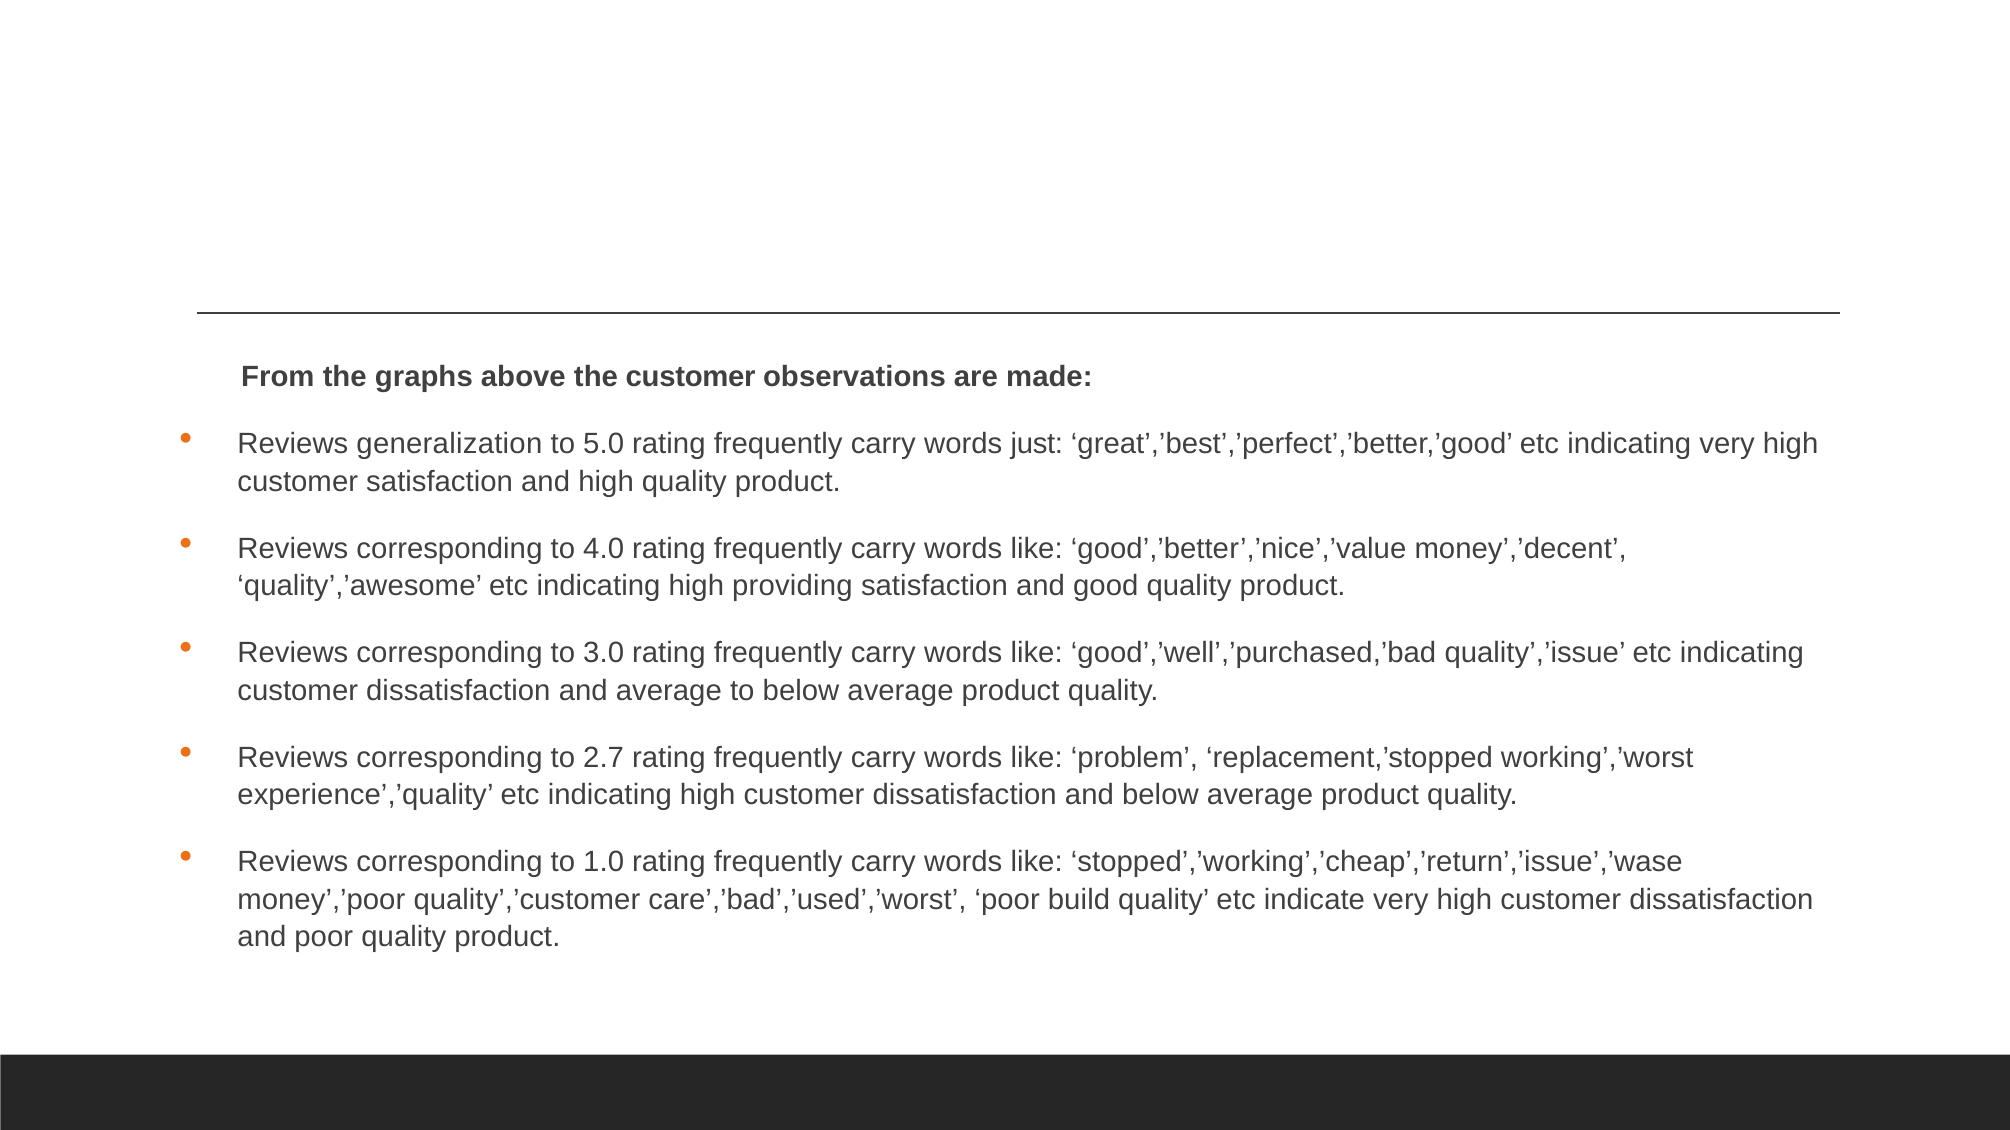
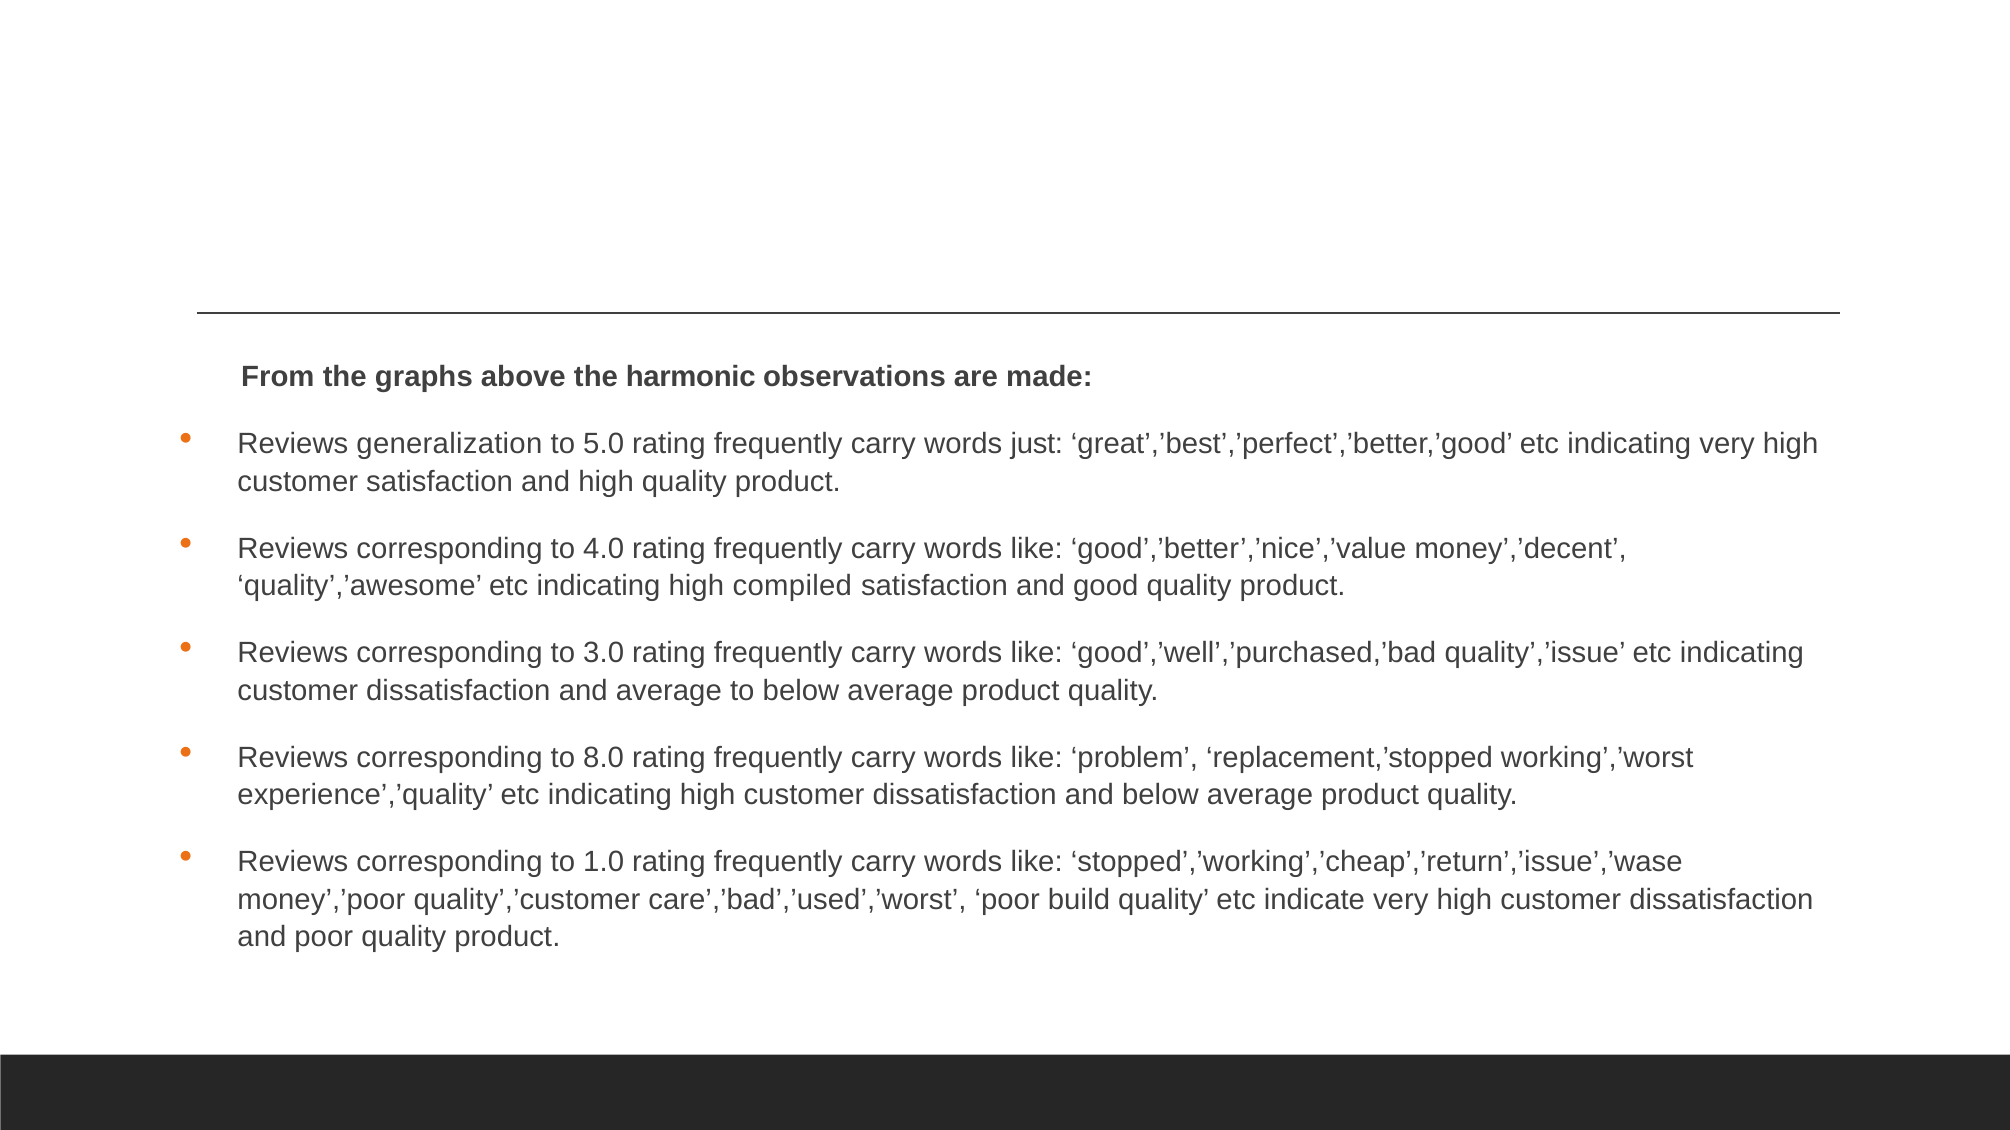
the customer: customer -> harmonic (691, 377)
providing: providing -> compiled (792, 586)
2.7: 2.7 -> 8.0 (604, 758)
